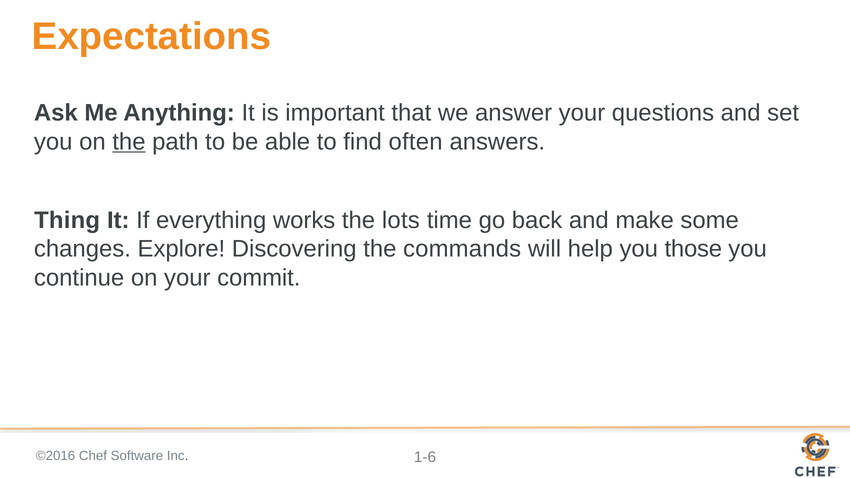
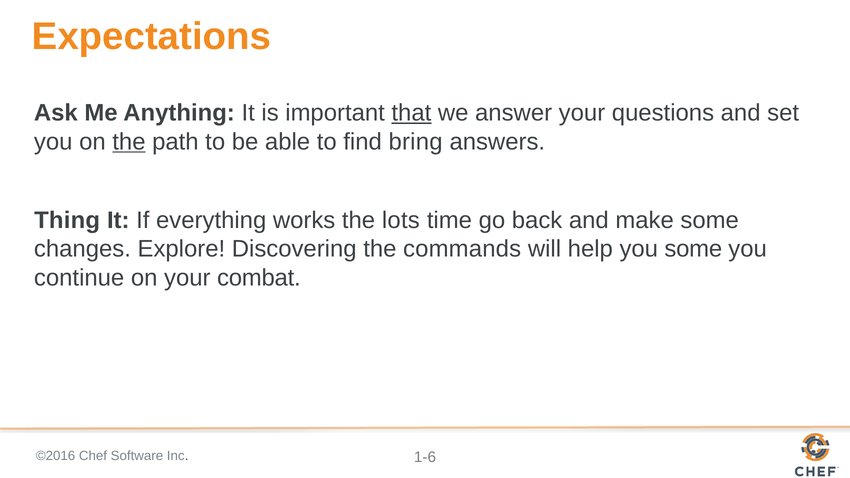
that underline: none -> present (411, 113)
often: often -> bring (416, 142)
you those: those -> some (693, 249)
commit: commit -> combat (259, 278)
